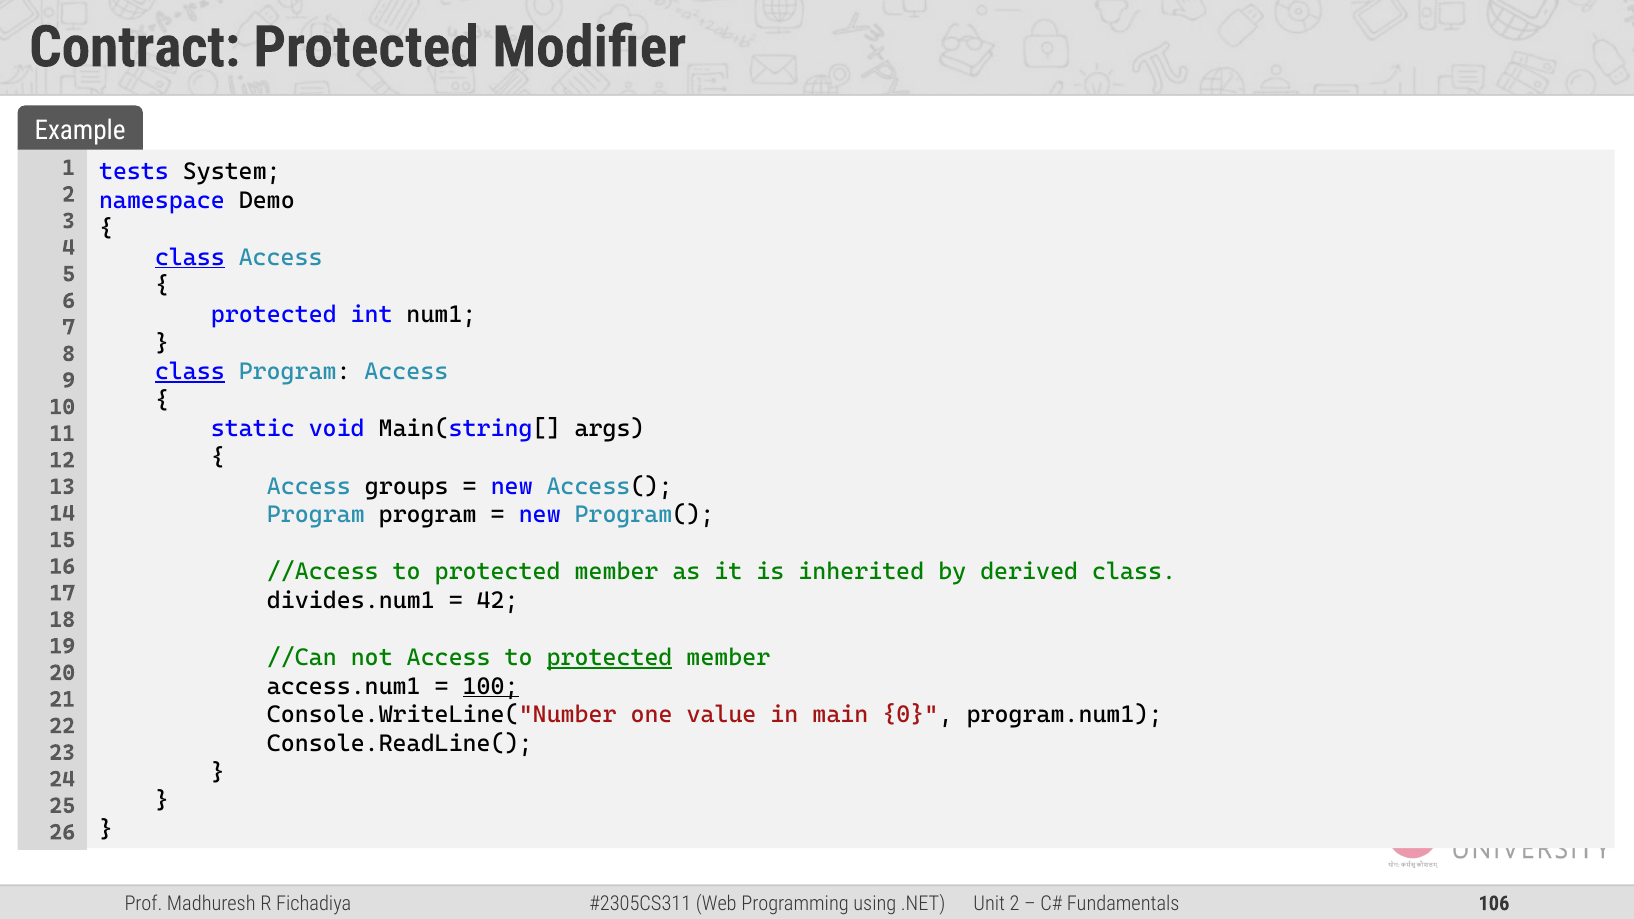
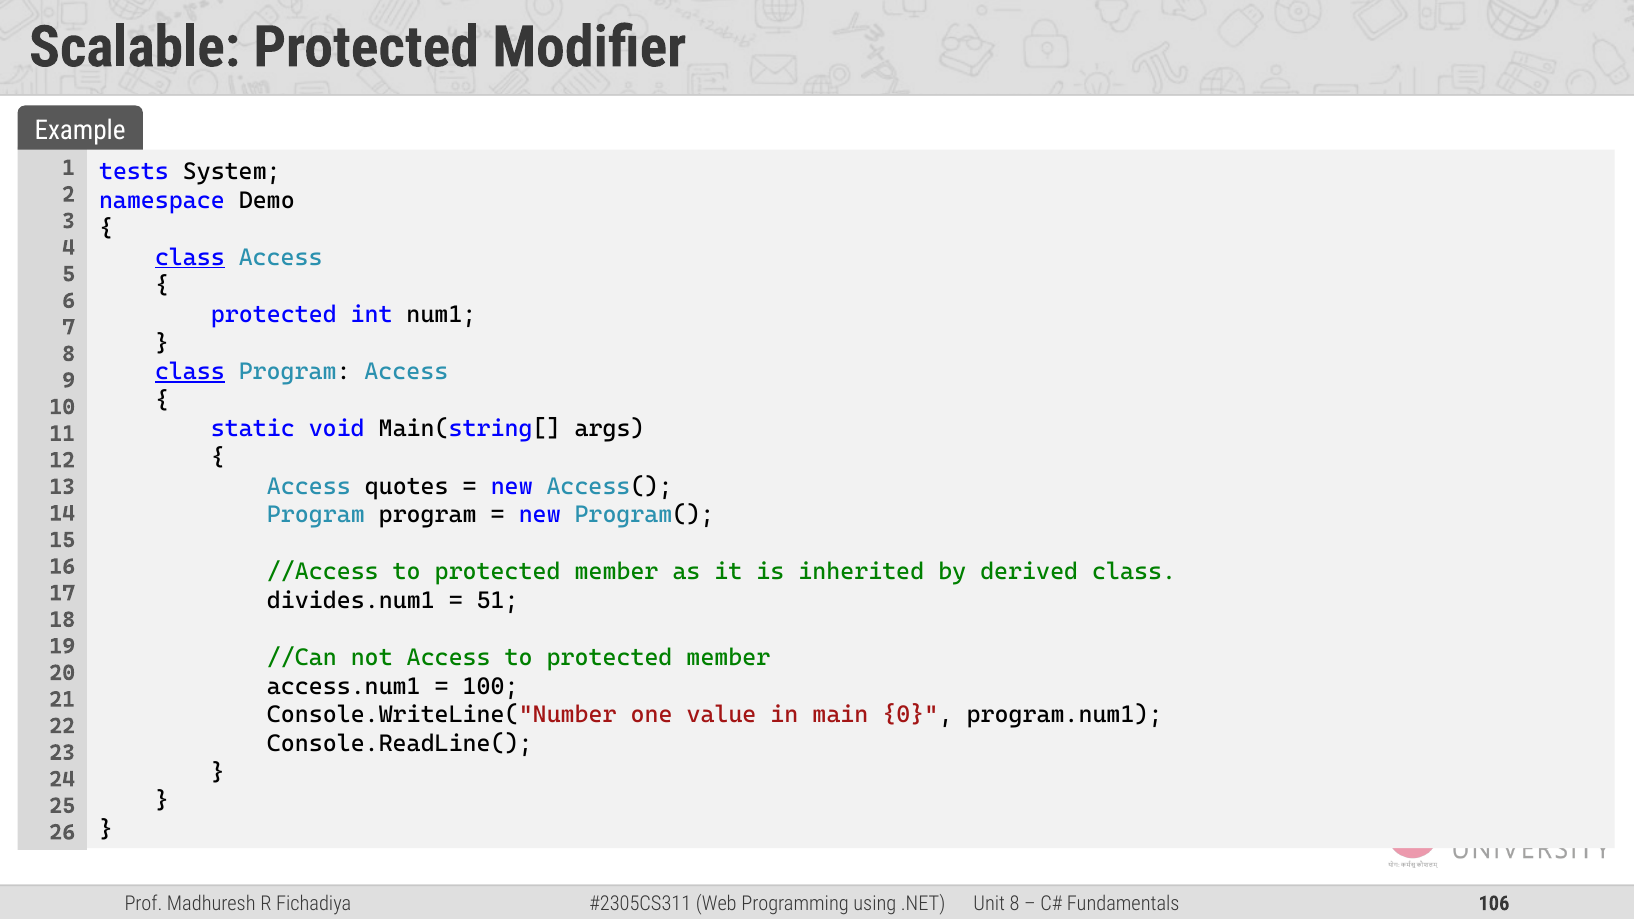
Contract: Contract -> Scalable (135, 47)
groups: groups -> quotes (407, 486)
42: 42 -> 51 (498, 601)
protected underline: present -> none (610, 658)
100 underline: present -> none (491, 687)
2: 2 -> 8 (1015, 903)
